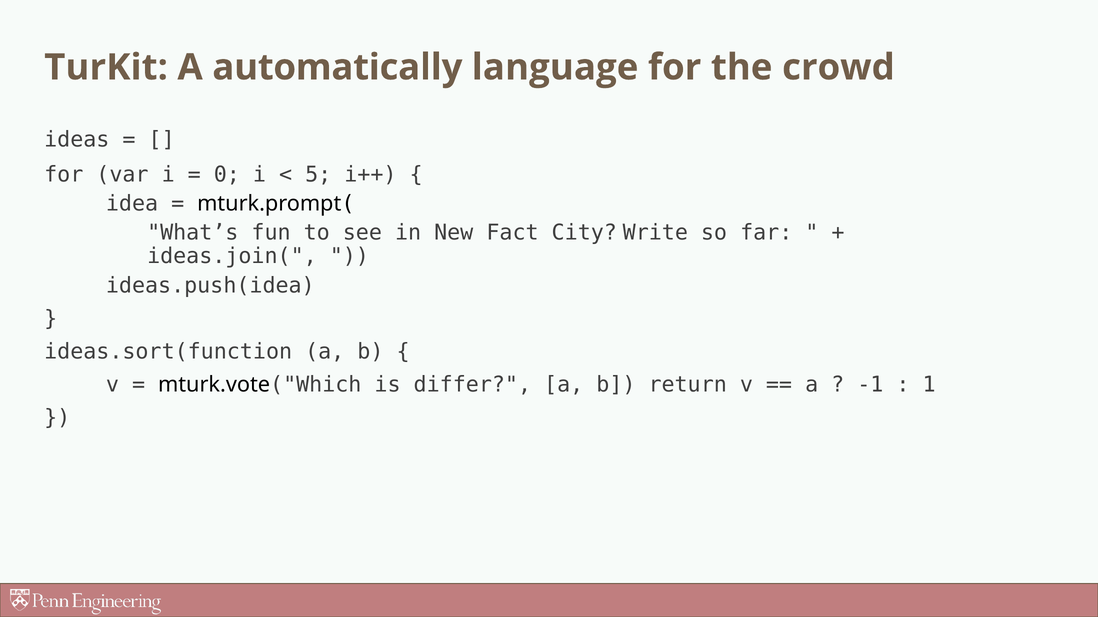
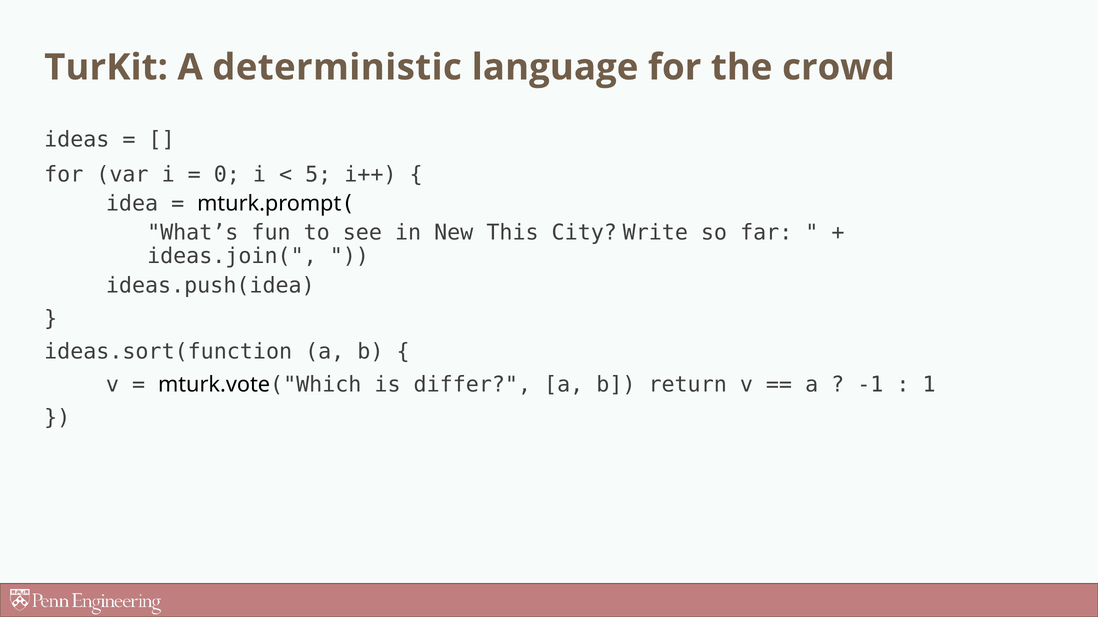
automatically: automatically -> deterministic (337, 67)
Fact: Fact -> This (513, 233)
